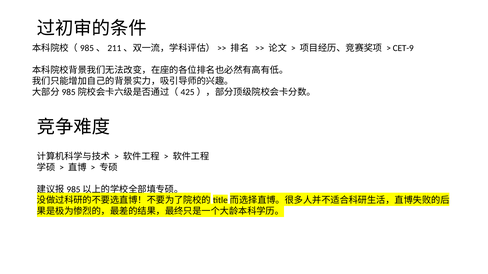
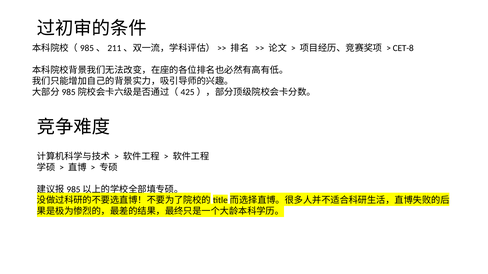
CET-9: CET-9 -> CET-8 (403, 48)
